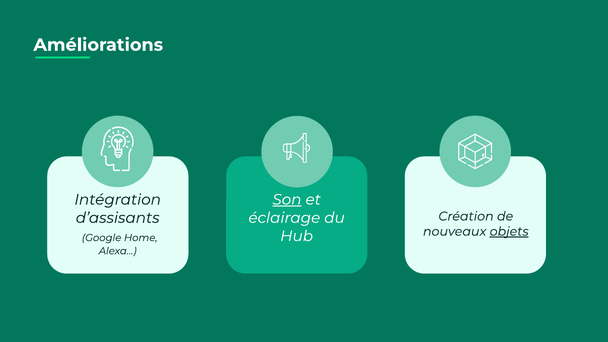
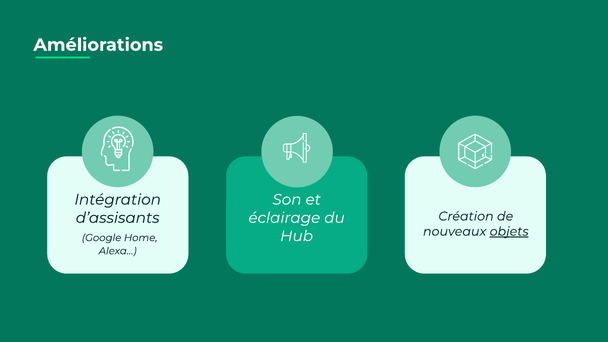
Son underline: present -> none (287, 200)
